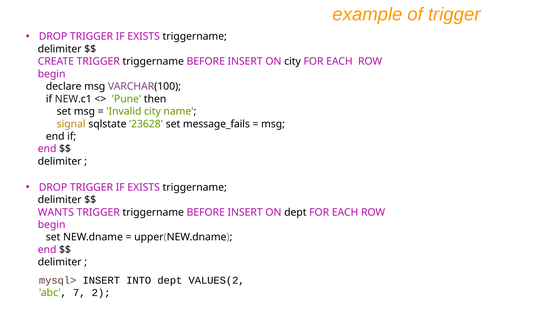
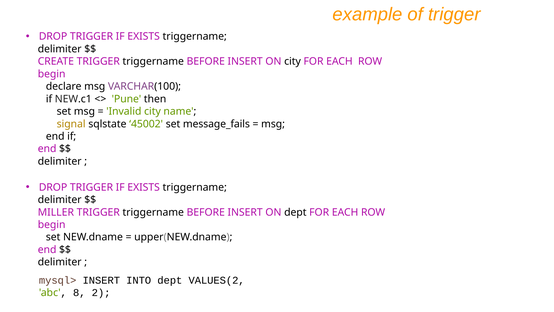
23628: 23628 -> 45002 (146, 124)
WANTS: WANTS -> MILLER (56, 212)
7: 7 -> 8 (79, 293)
